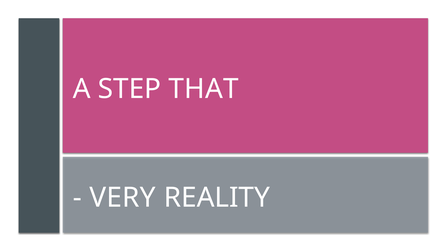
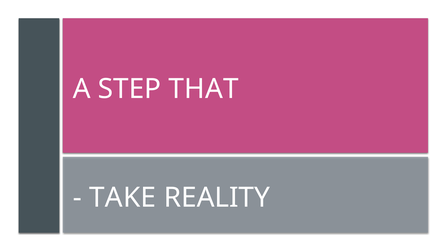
VERY: VERY -> TAKE (123, 198)
